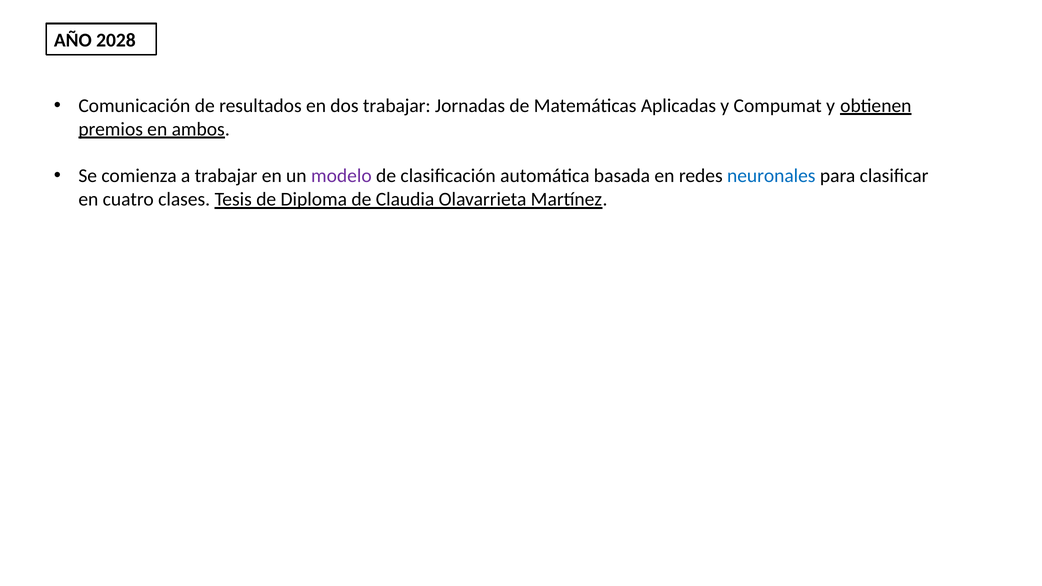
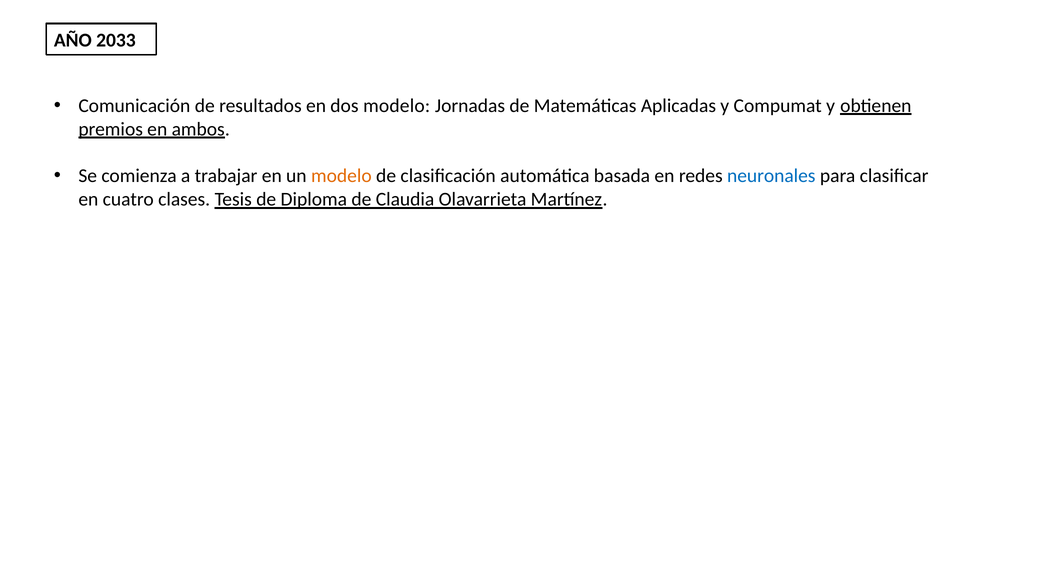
2028: 2028 -> 2033 (116, 40)
dos trabajar: trabajar -> modelo (397, 106)
modelo colour: purple -> orange (341, 176)
